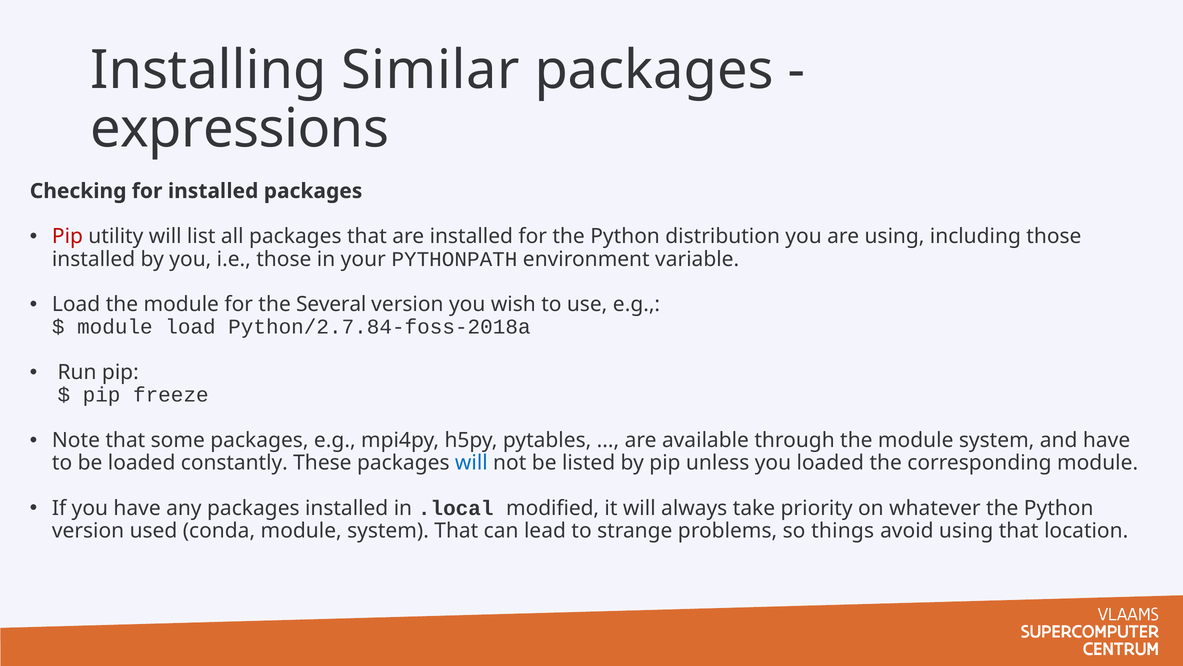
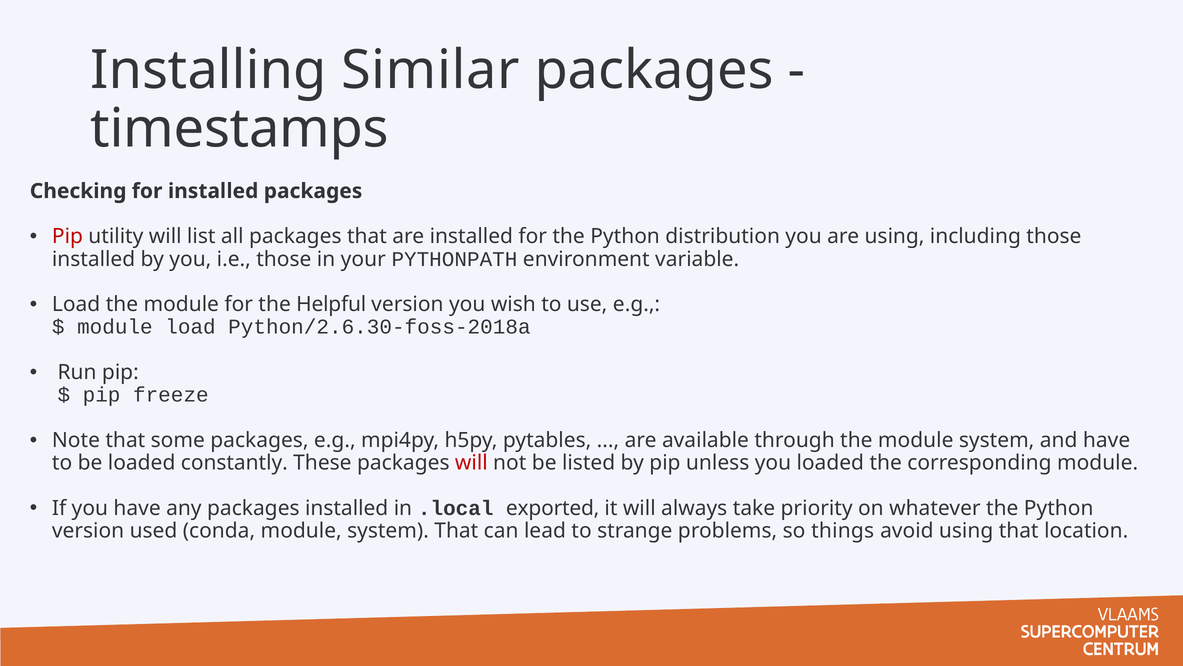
expressions: expressions -> timestamps (239, 129)
Several: Several -> Helpful (331, 304)
Python/2.7.84-foss-2018a: Python/2.7.84-foss-2018a -> Python/2.6.30-foss-2018a (379, 327)
will colour: blue -> red (471, 463)
modified: modified -> exported (553, 508)
